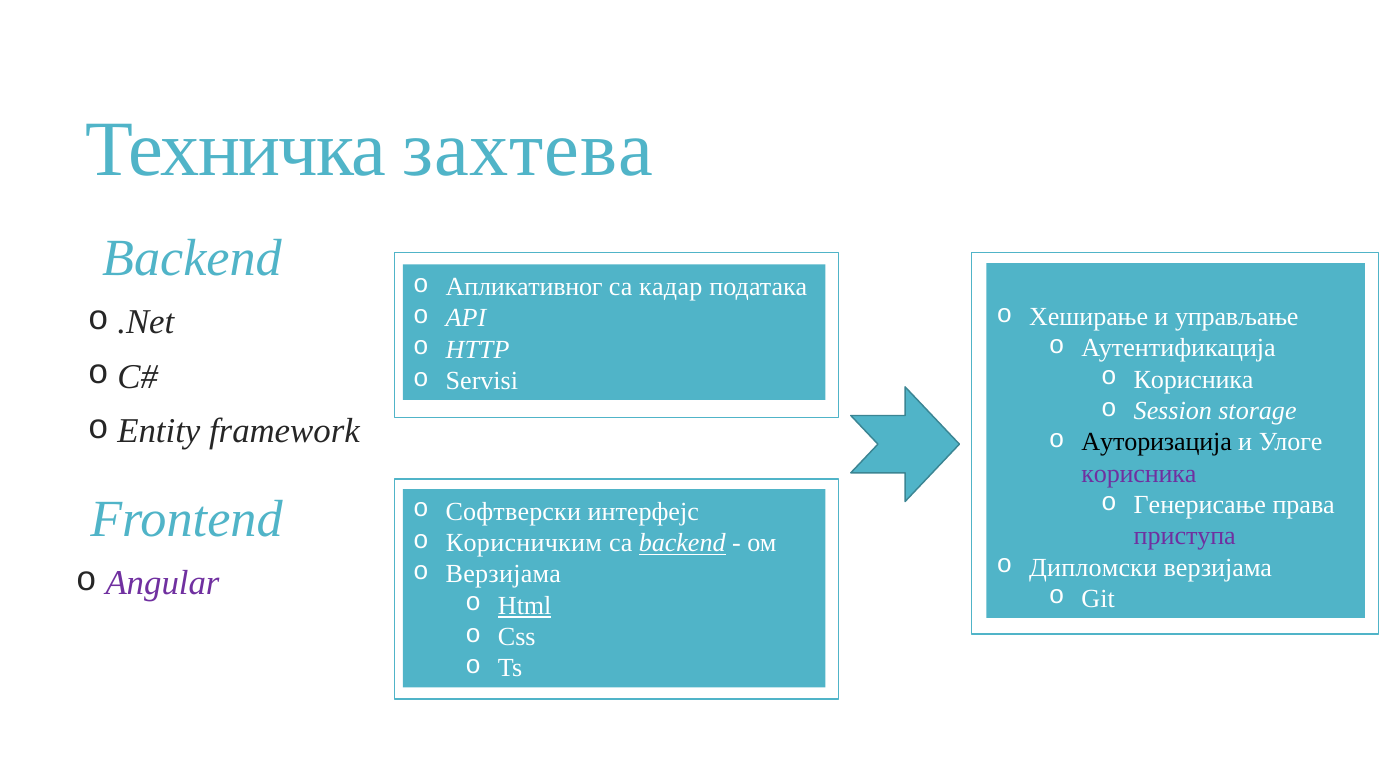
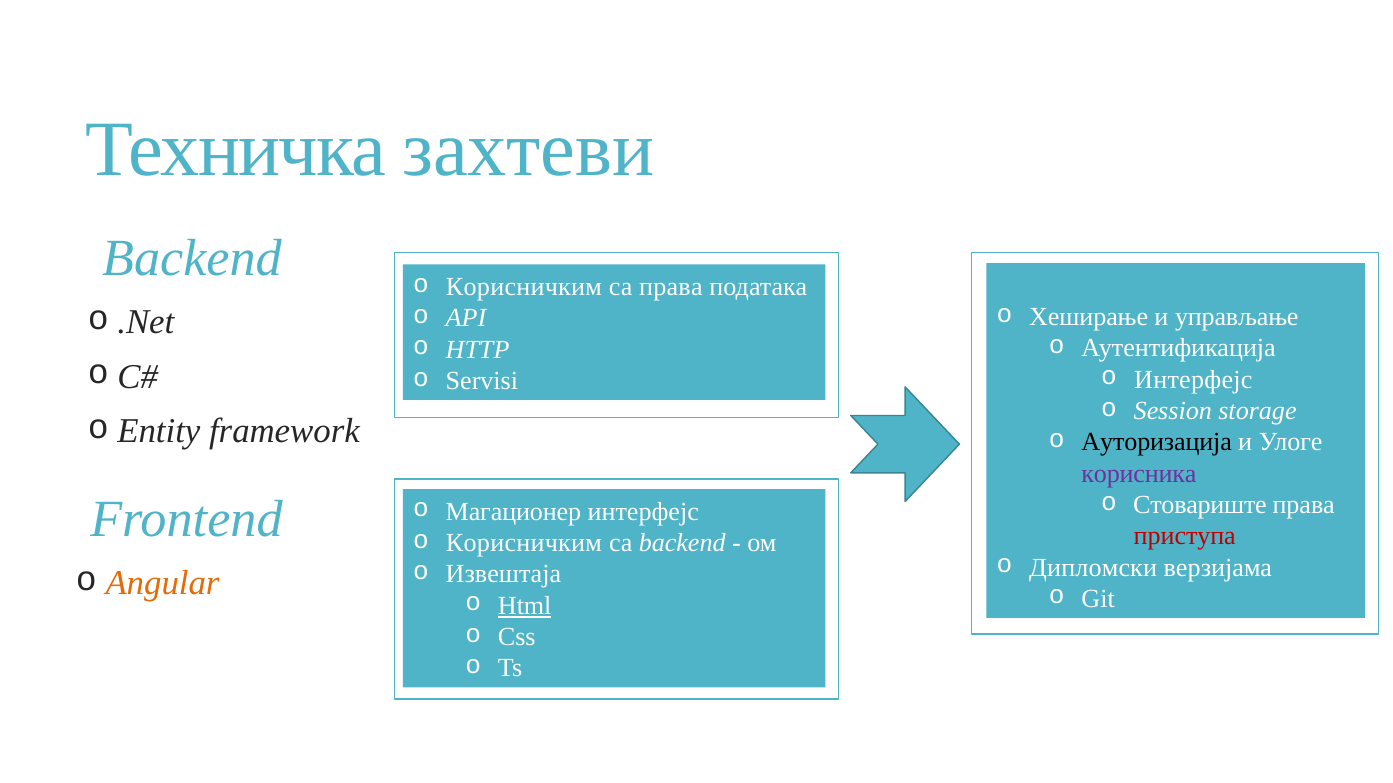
захтева: захтева -> захтеви (528, 150)
Апликативног: Апликативног -> Корисничким (524, 287)
са кадар: кадар -> права (671, 287)
Корисника: Корисника -> Интерфејс (1193, 380)
Генерисање: Генерисање -> Стовариште (1200, 505)
Софтверски: Софтверски -> Магационер (513, 512)
приступа colour: purple -> red (1185, 537)
backend underline: present -> none (682, 543)
Верзијама: Верзијама -> Извештаја (503, 575)
Angular colour: purple -> orange (163, 584)
